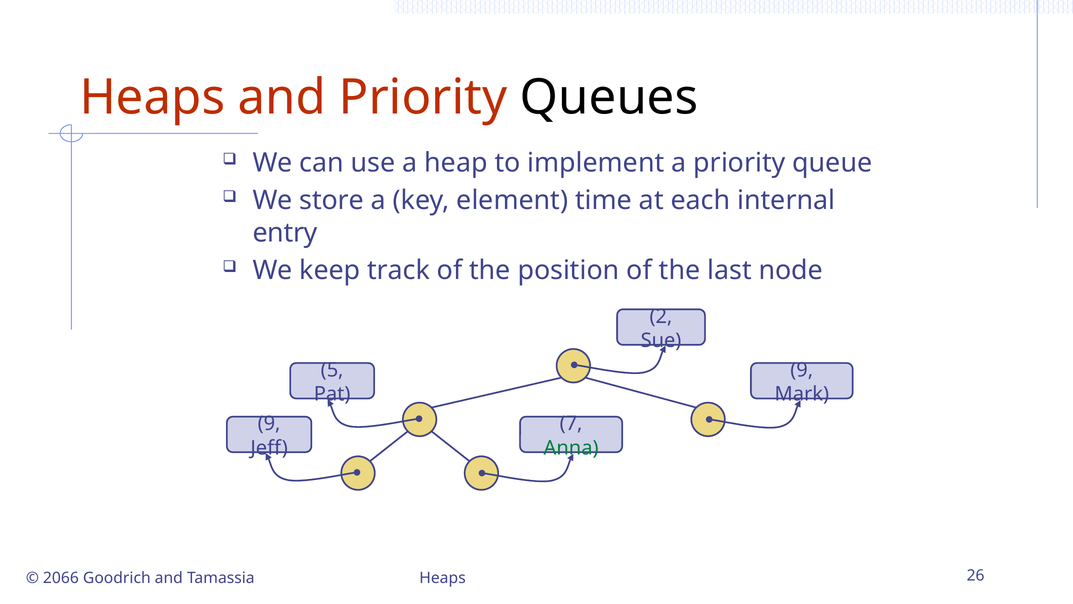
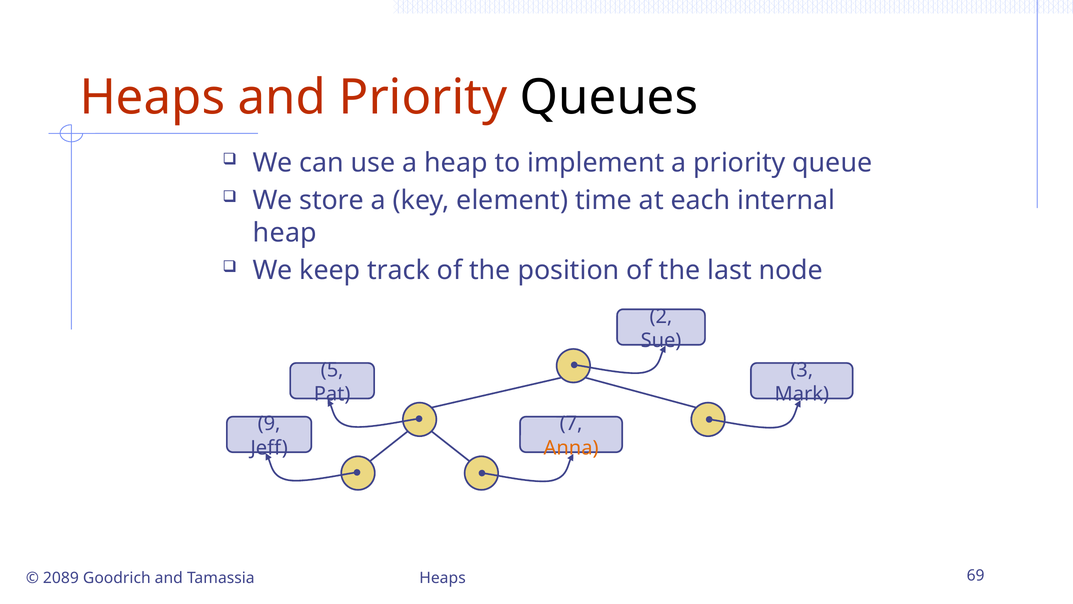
entry: entry -> heap (285, 233)
9: 9 -> 3 (802, 370)
Anna colour: green -> orange (571, 448)
2066: 2066 -> 2089 (61, 578)
26: 26 -> 69 (976, 575)
